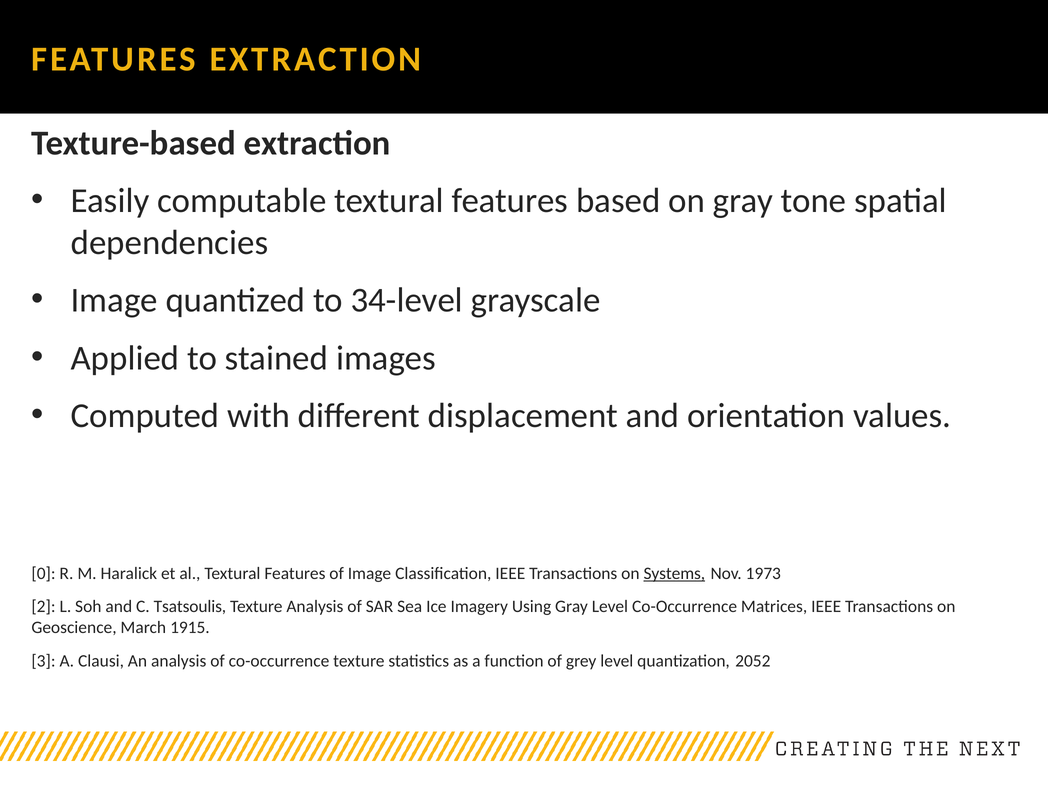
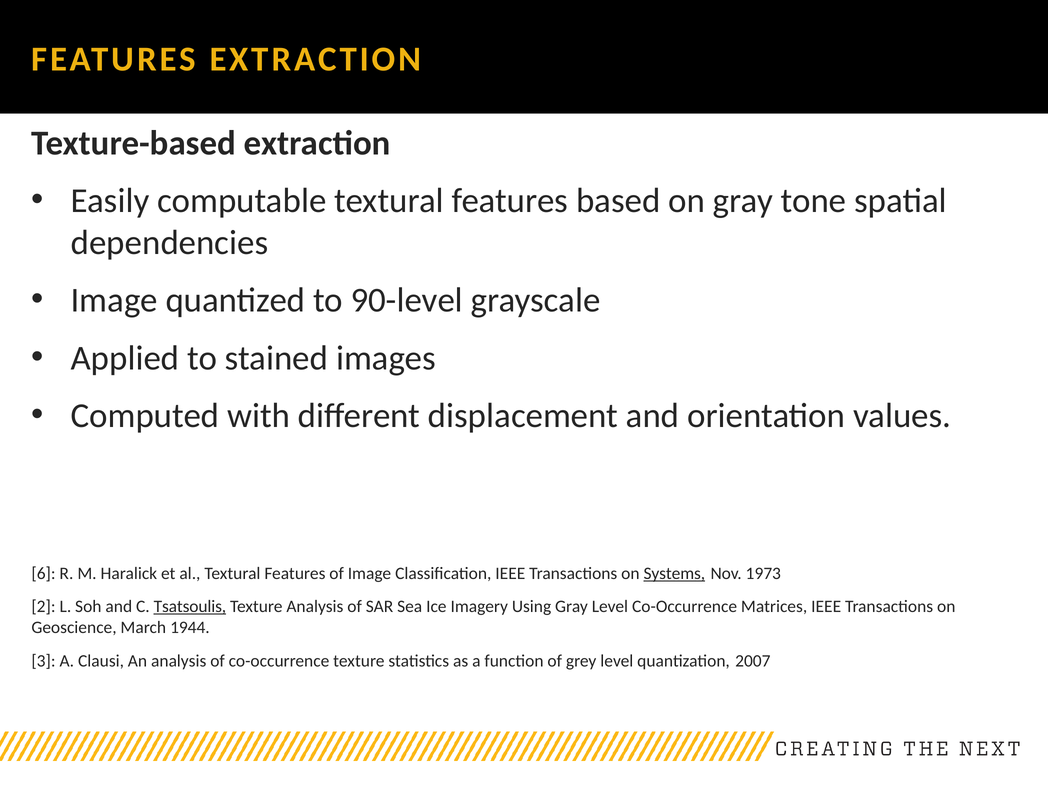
34-level: 34-level -> 90-level (407, 300)
0: 0 -> 6 (44, 573)
Tsatsoulis underline: none -> present (190, 607)
1915: 1915 -> 1944 (190, 628)
2052: 2052 -> 2007 (753, 661)
